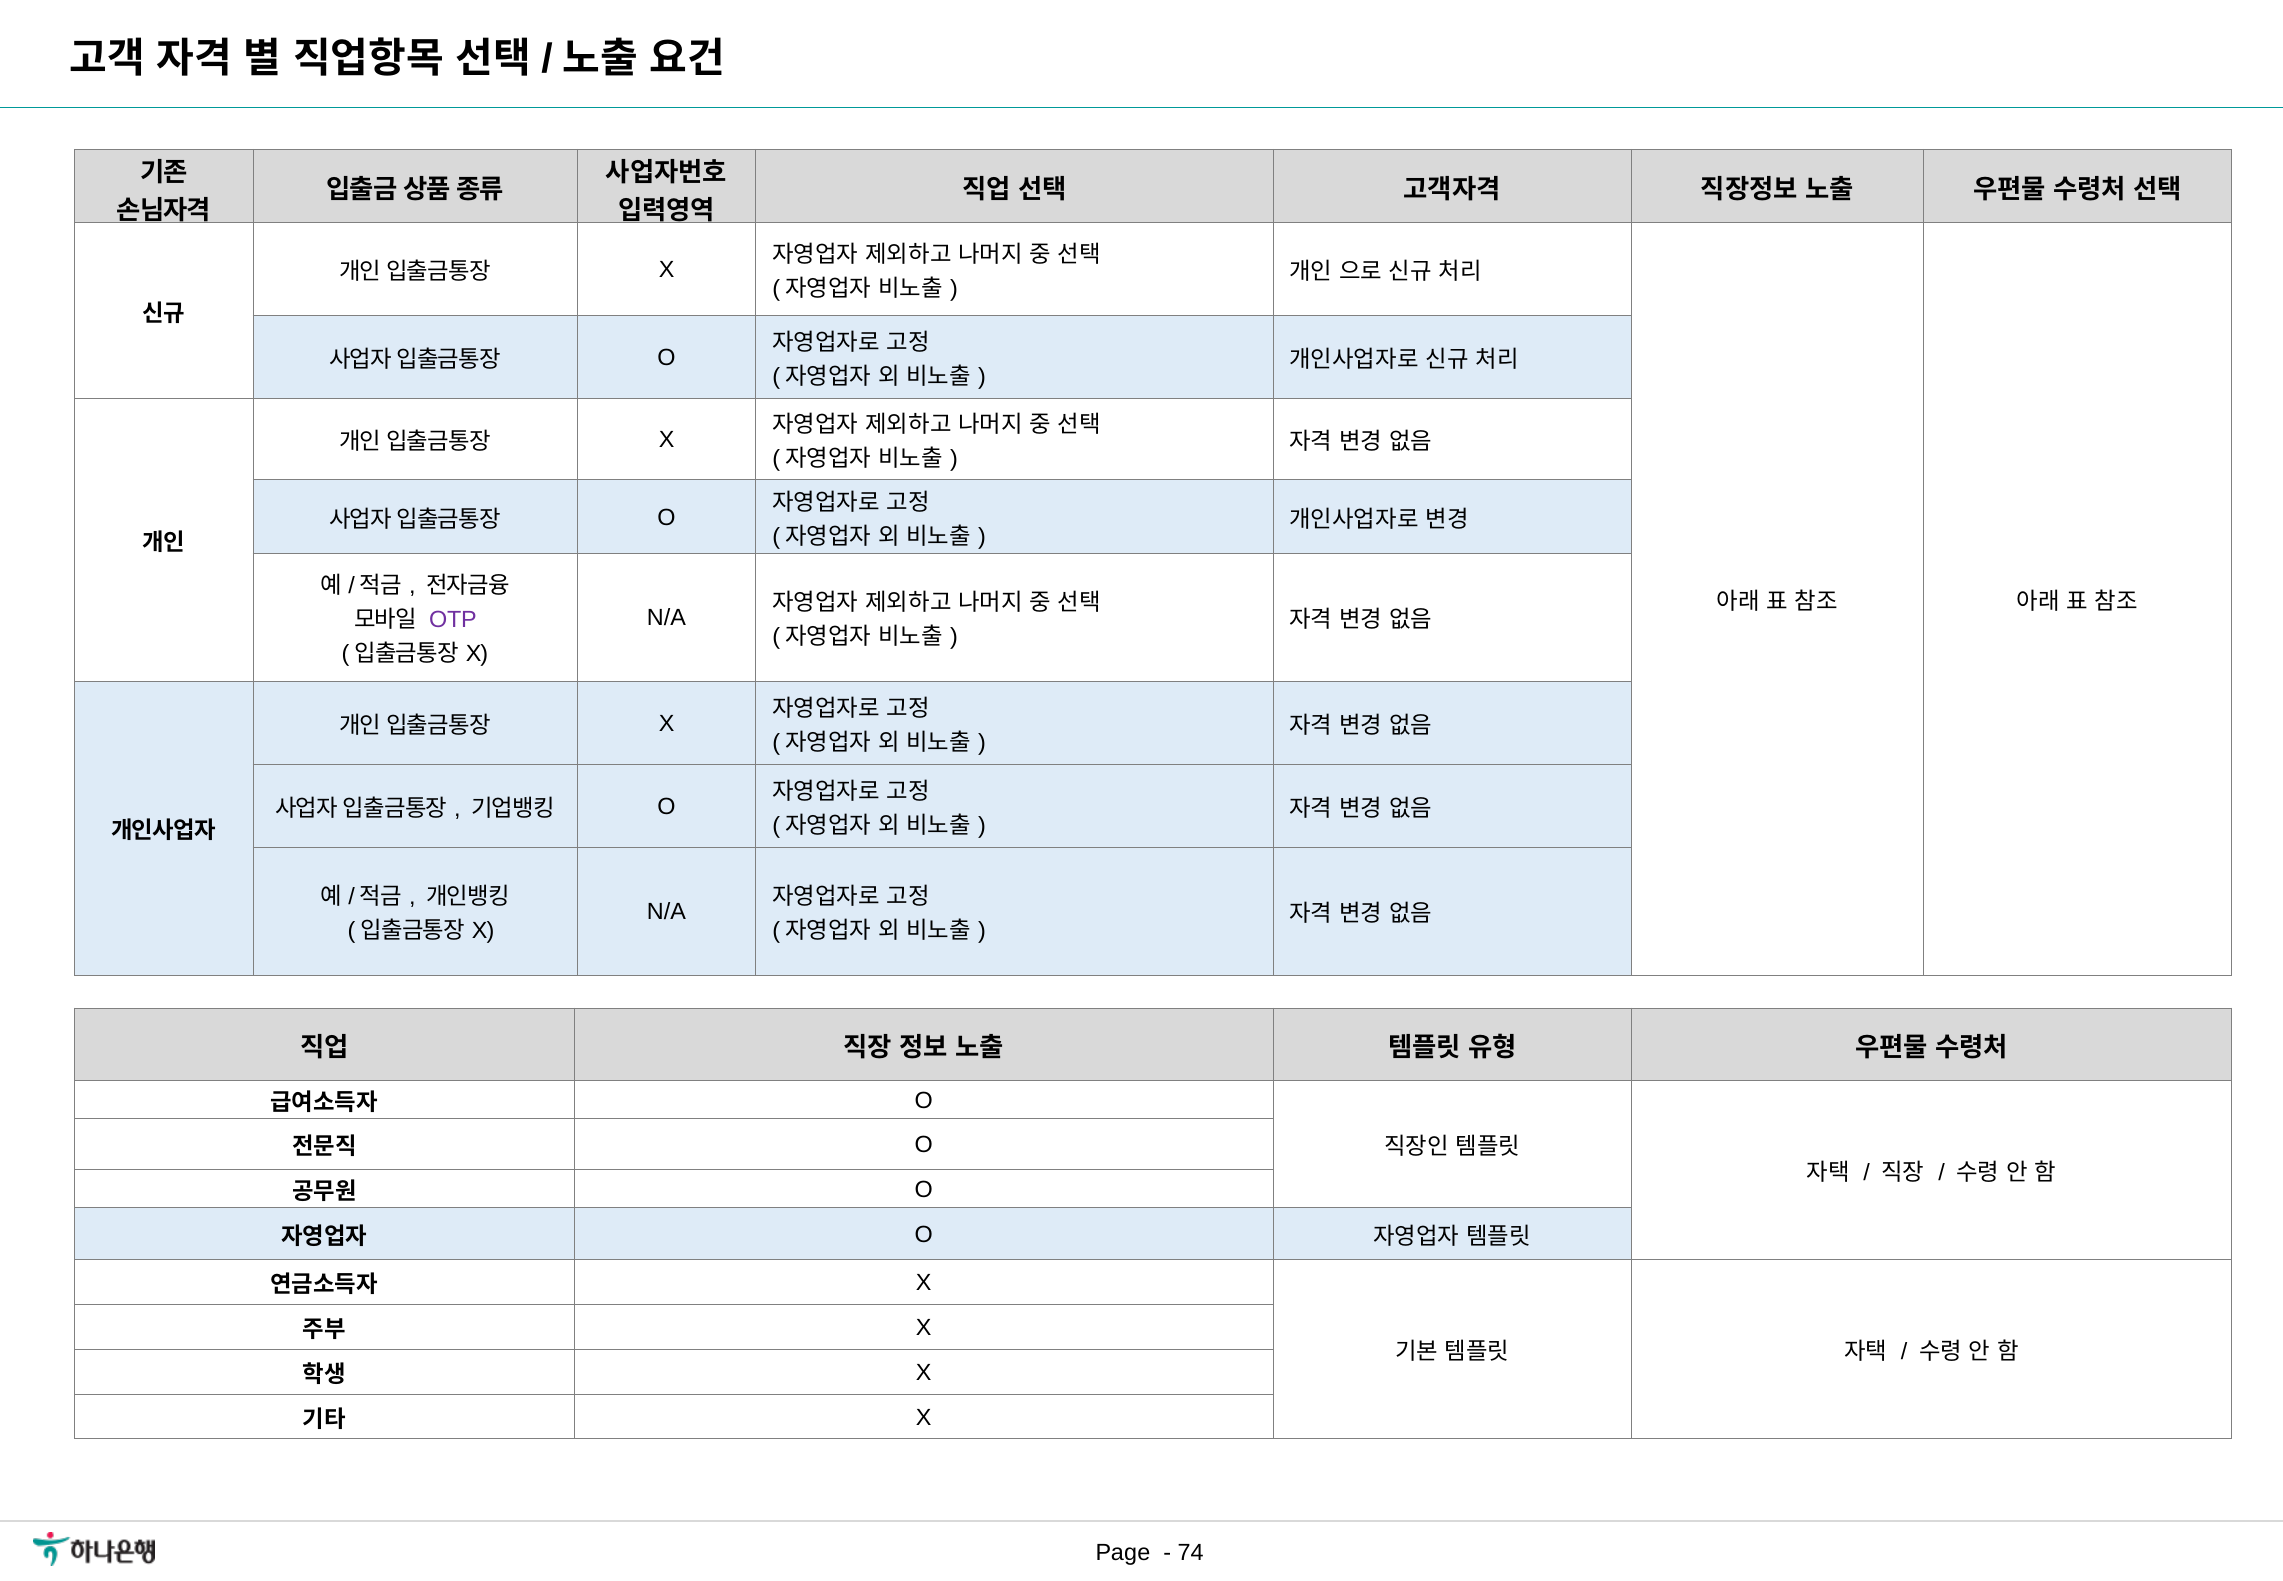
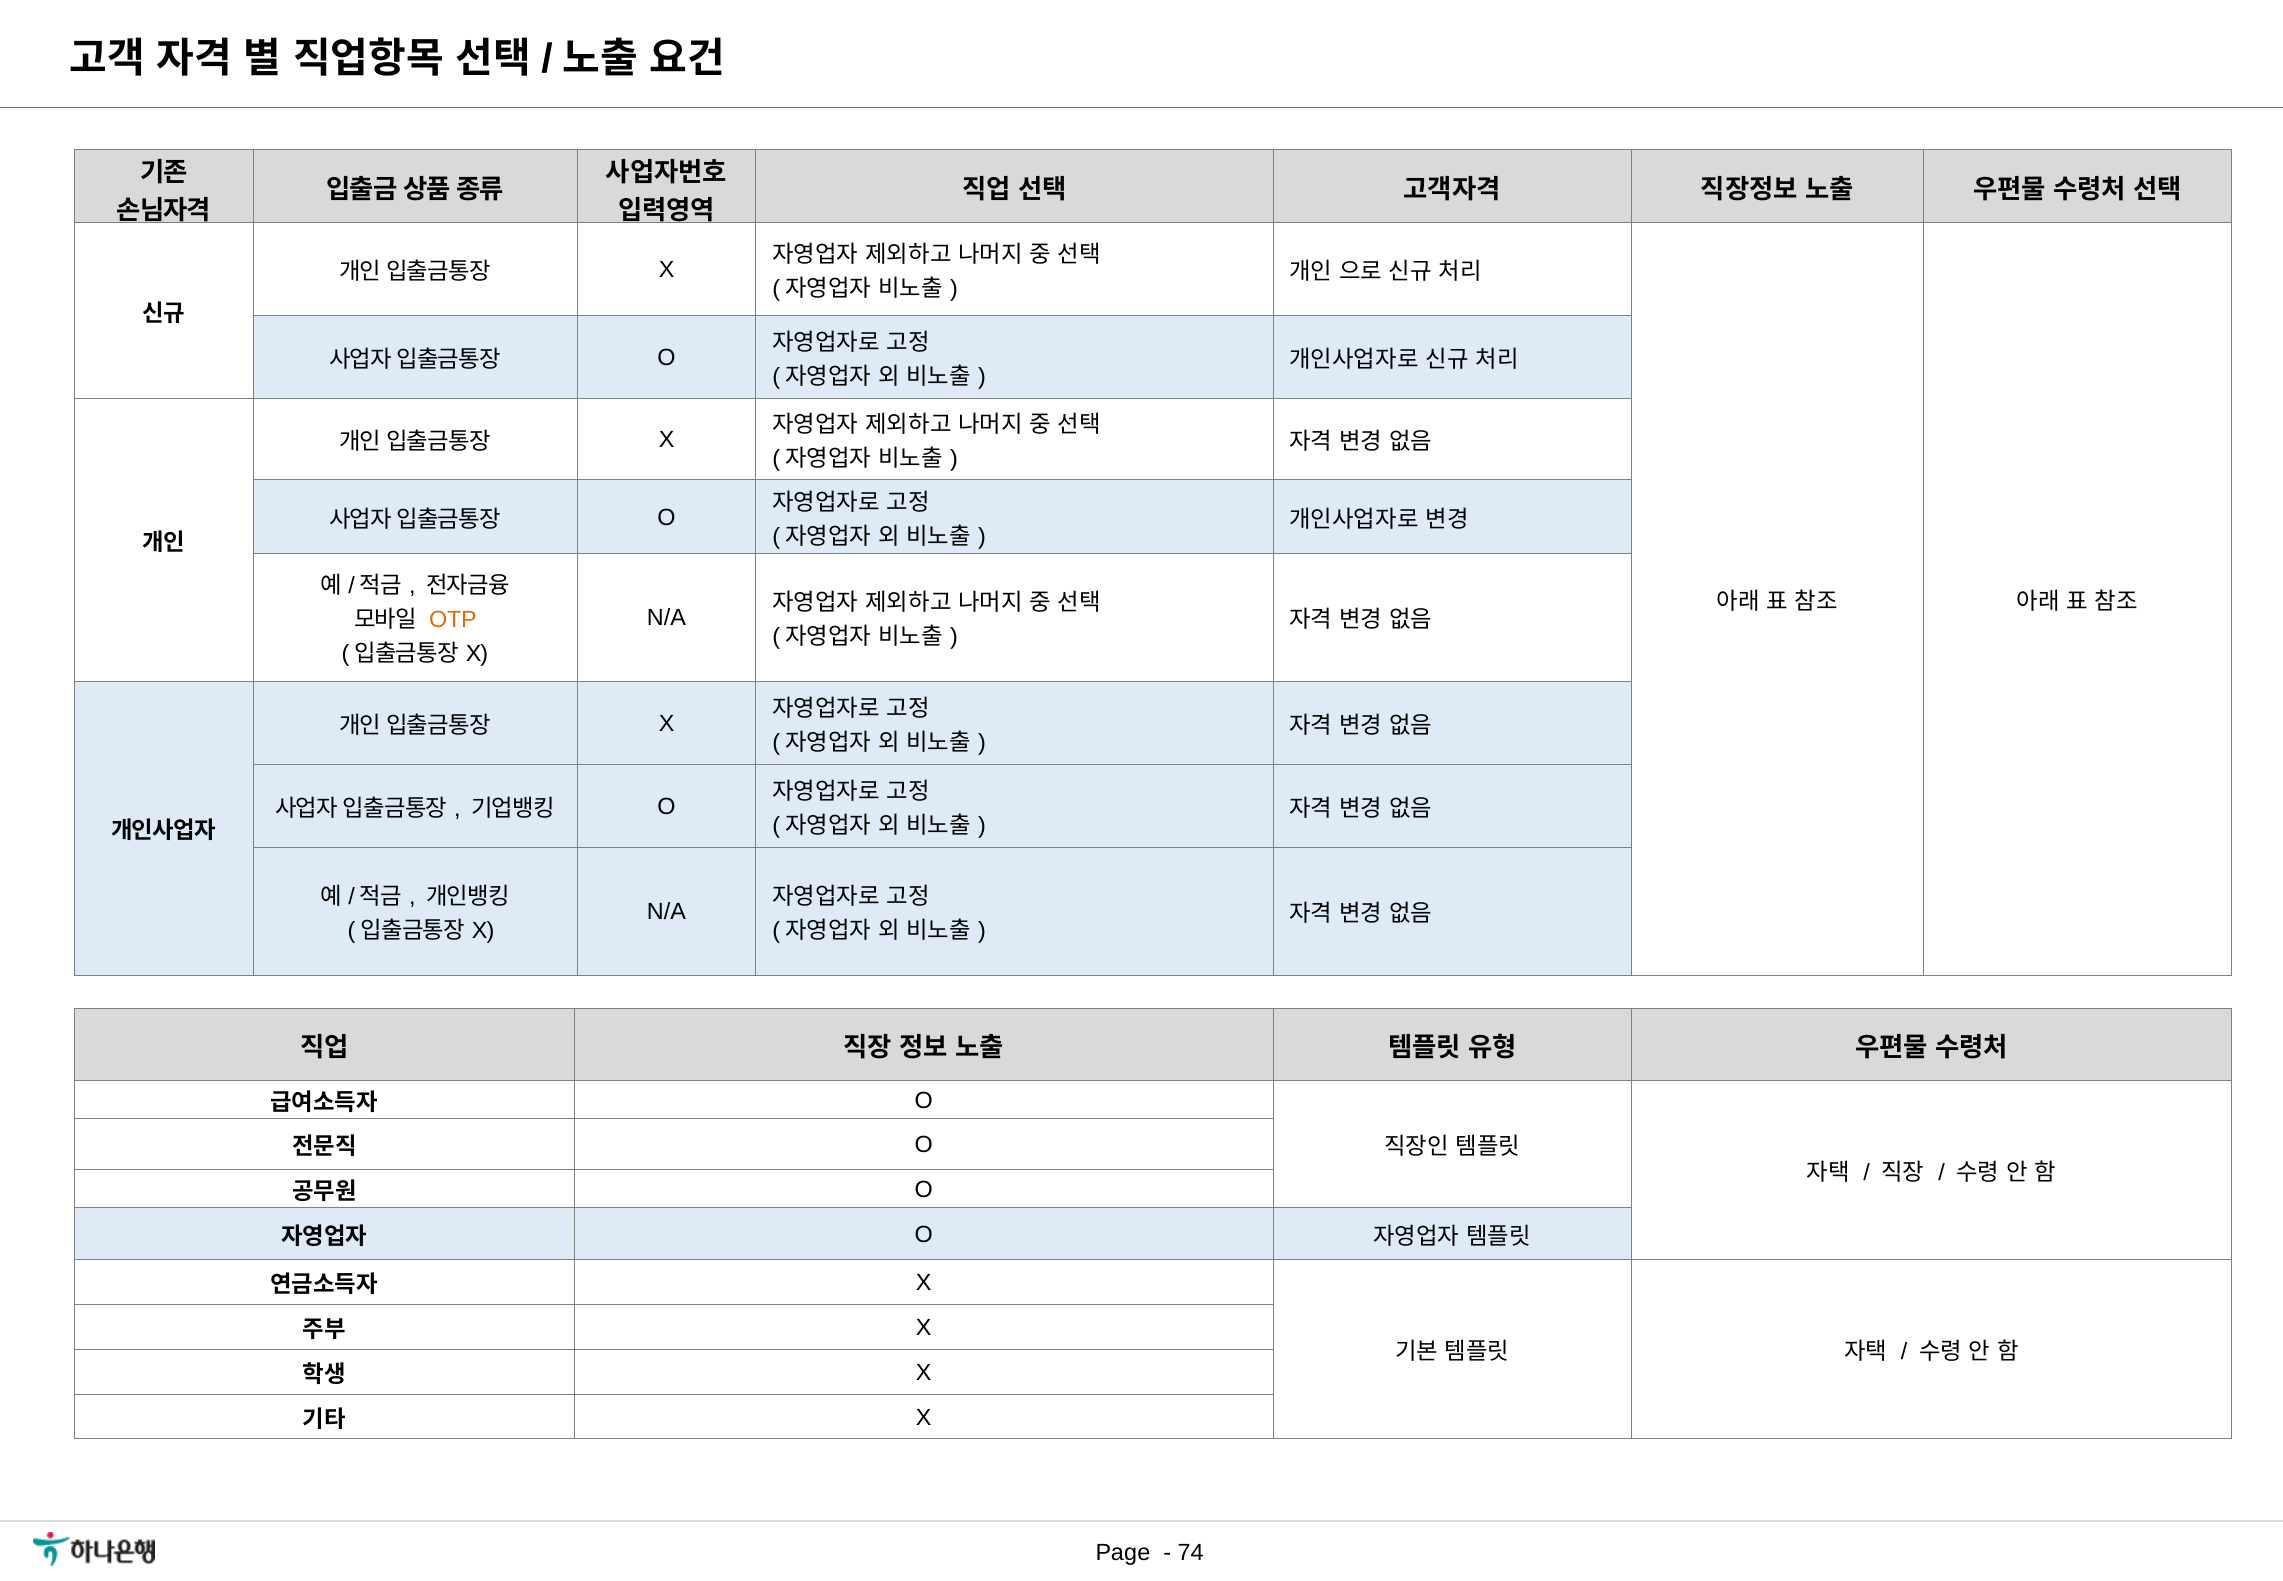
OTP colour: purple -> orange (453, 620)
